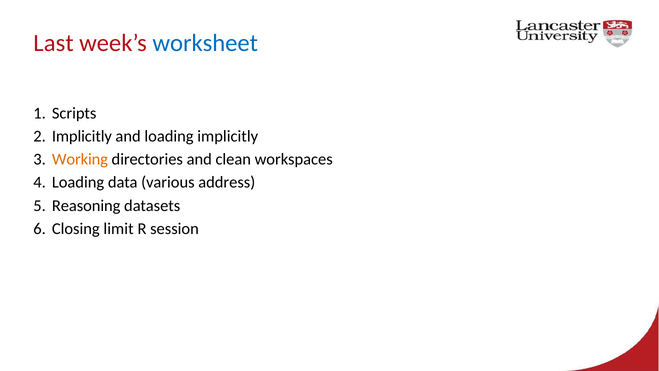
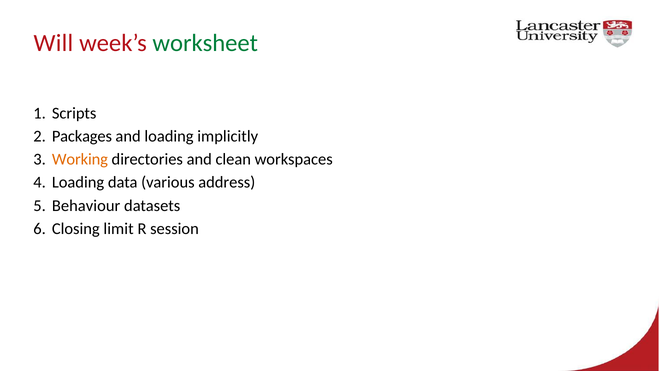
Last: Last -> Will (53, 43)
worksheet colour: blue -> green (205, 43)
Implicitly: Implicitly -> Packages (82, 136)
Reasoning: Reasoning -> Behaviour (86, 205)
